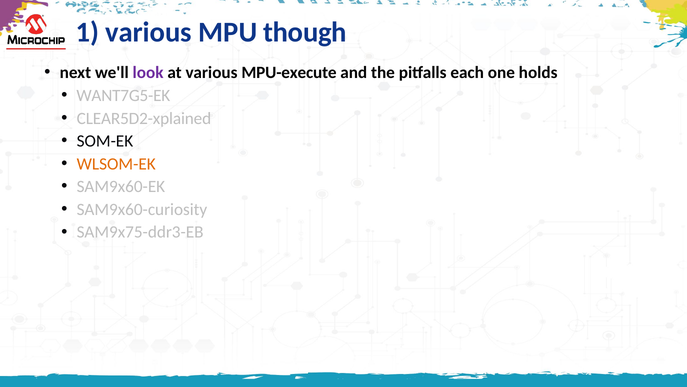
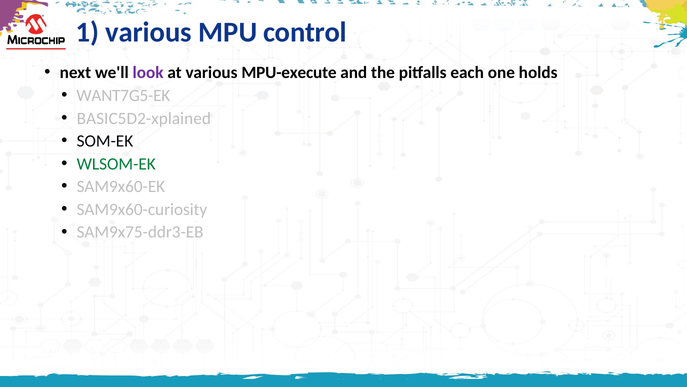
though: though -> control (305, 32)
CLEAR5D2-xplained: CLEAR5D2-xplained -> BASIC5D2-xplained (144, 118)
WLSOM-EK colour: orange -> green (116, 164)
